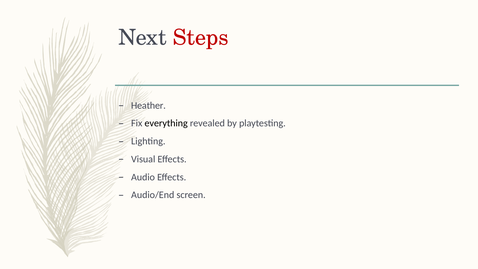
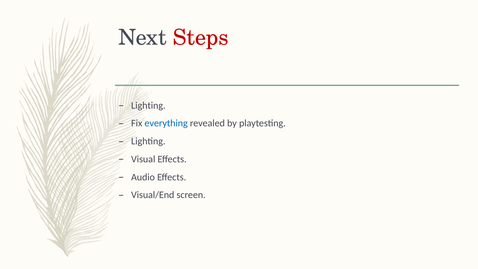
Heather: Heather -> Lighting (148, 105)
everything colour: black -> blue (166, 123)
Audio/End: Audio/End -> Visual/End (153, 195)
